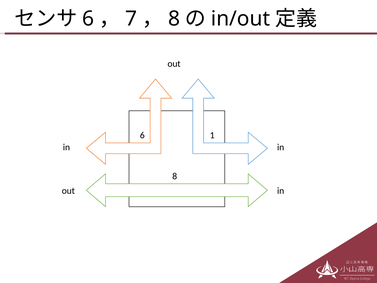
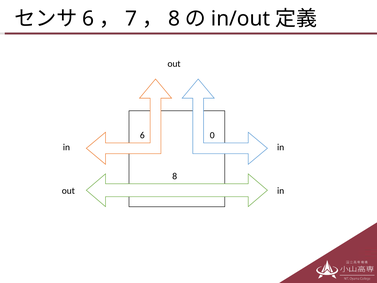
1: 1 -> 0 (212, 135)
